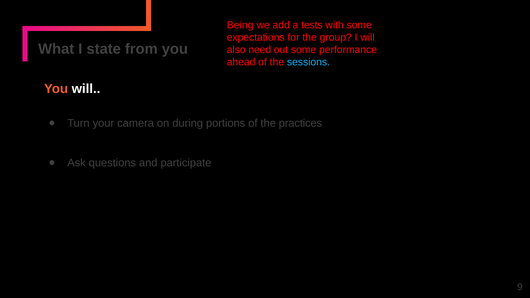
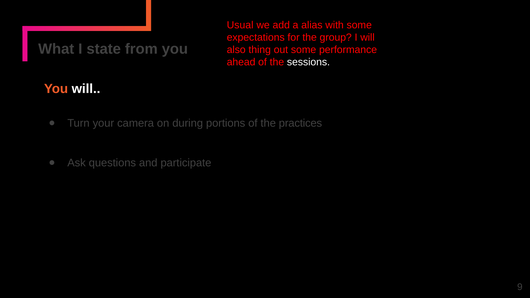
Being: Being -> Usual (240, 25)
tests: tests -> alias (312, 25)
need: need -> thing (260, 50)
sessions colour: light blue -> white (308, 62)
